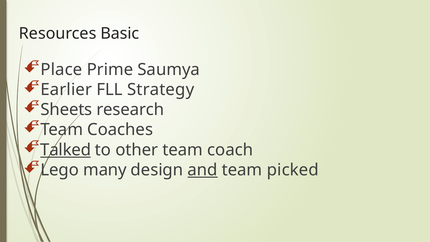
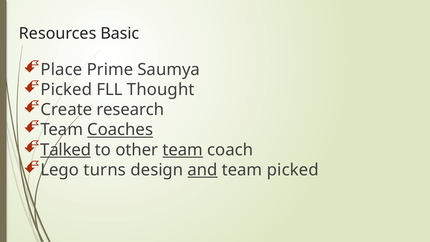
Earlier: Earlier -> Picked (66, 90)
Strategy: Strategy -> Thought (161, 90)
Sheets: Sheets -> Create (66, 110)
Coaches underline: none -> present (120, 130)
team underline: none -> present (183, 150)
many: many -> turns (105, 170)
